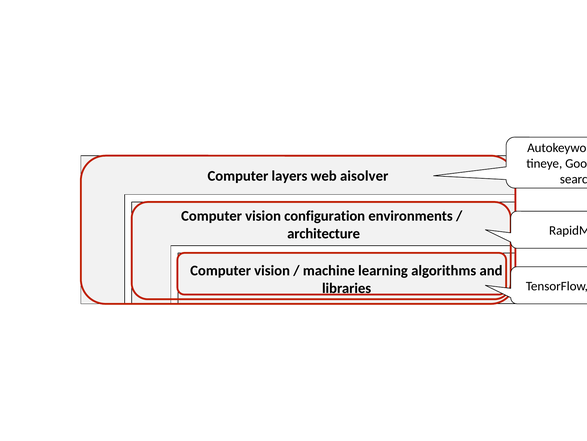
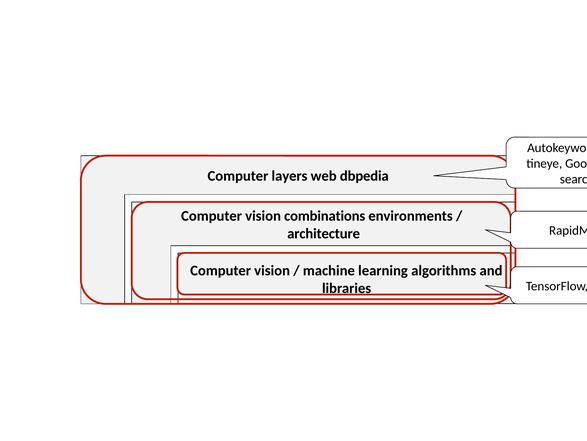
aisolver: aisolver -> dbpedia (364, 176)
configuration: configuration -> combinations (325, 216)
